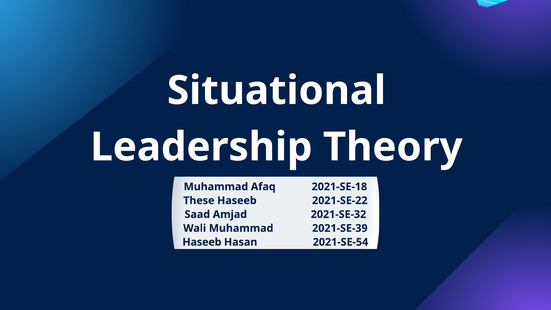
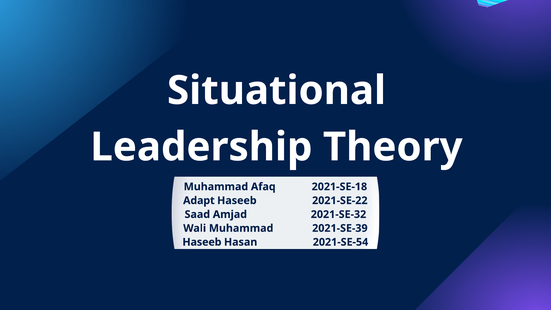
These: These -> Adapt (199, 201)
